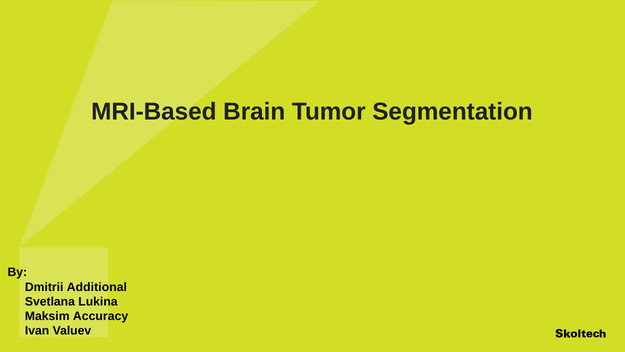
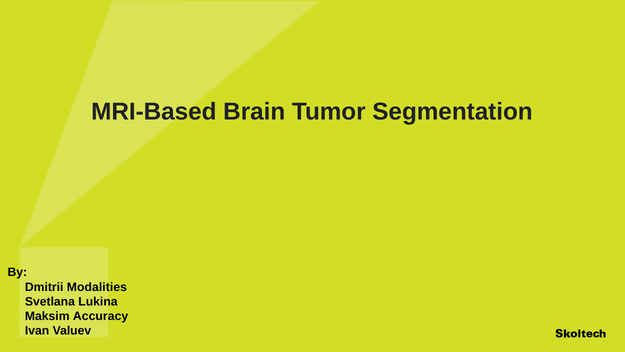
Additional: Additional -> Modalities (97, 287)
